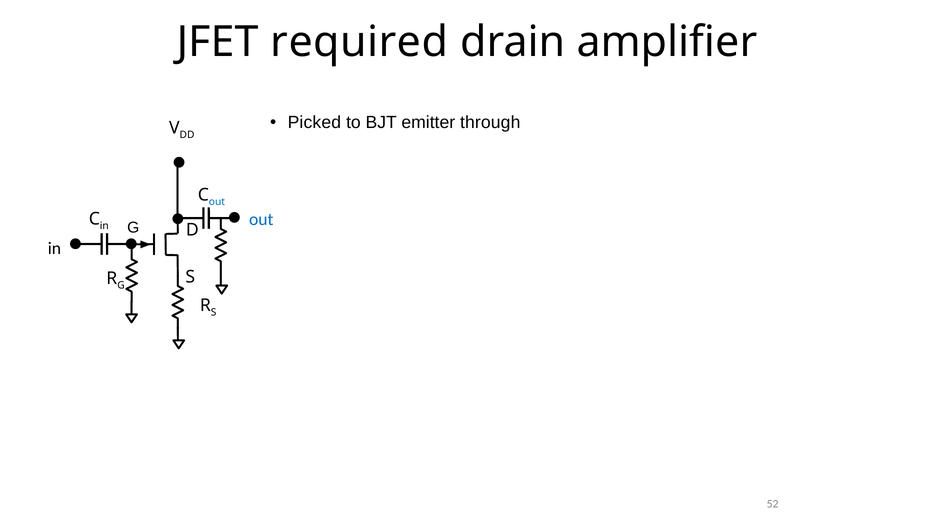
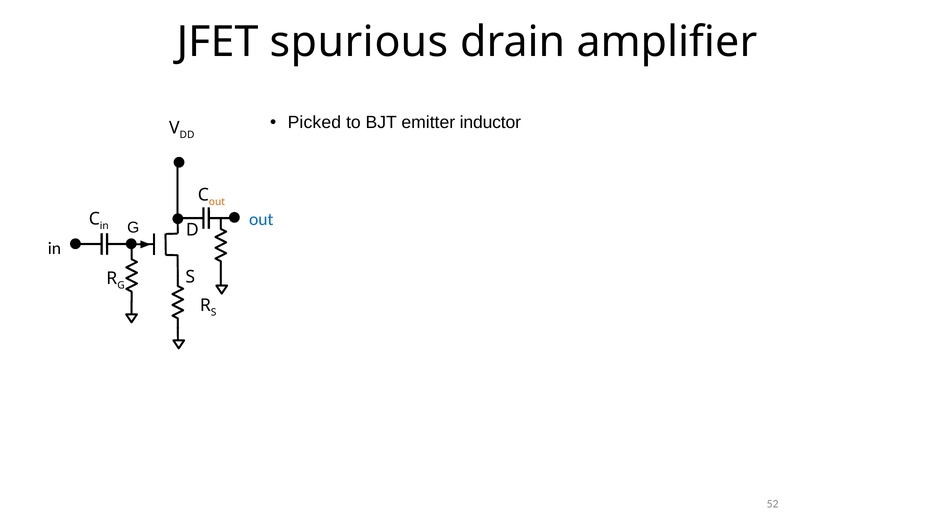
required: required -> spurious (359, 42)
through: through -> inductor (490, 122)
out colour: blue -> orange (217, 202)
